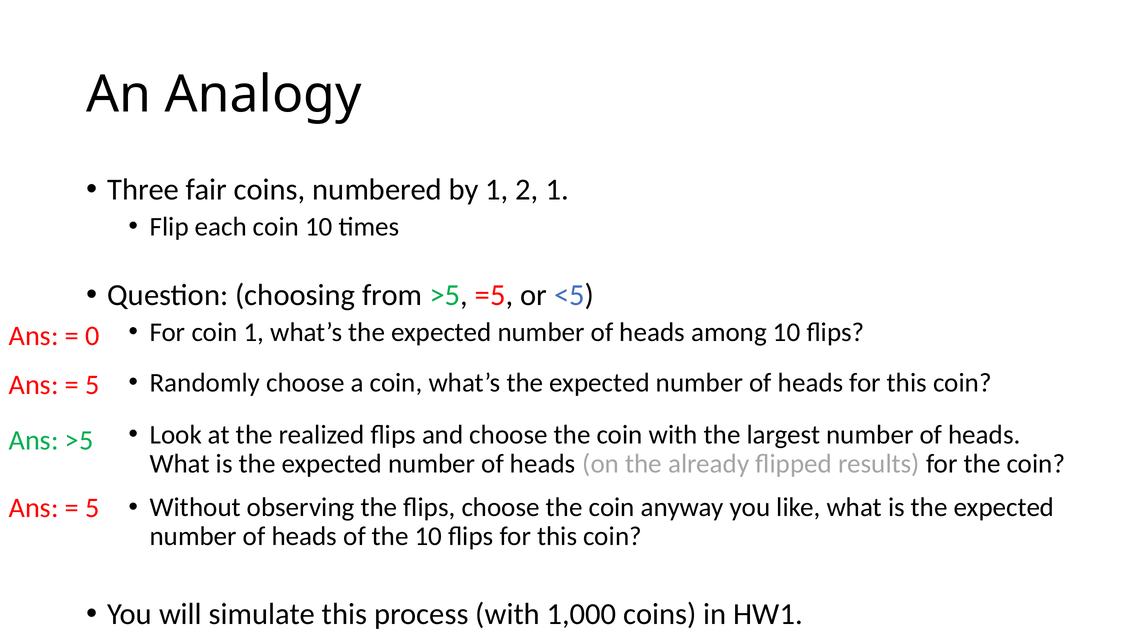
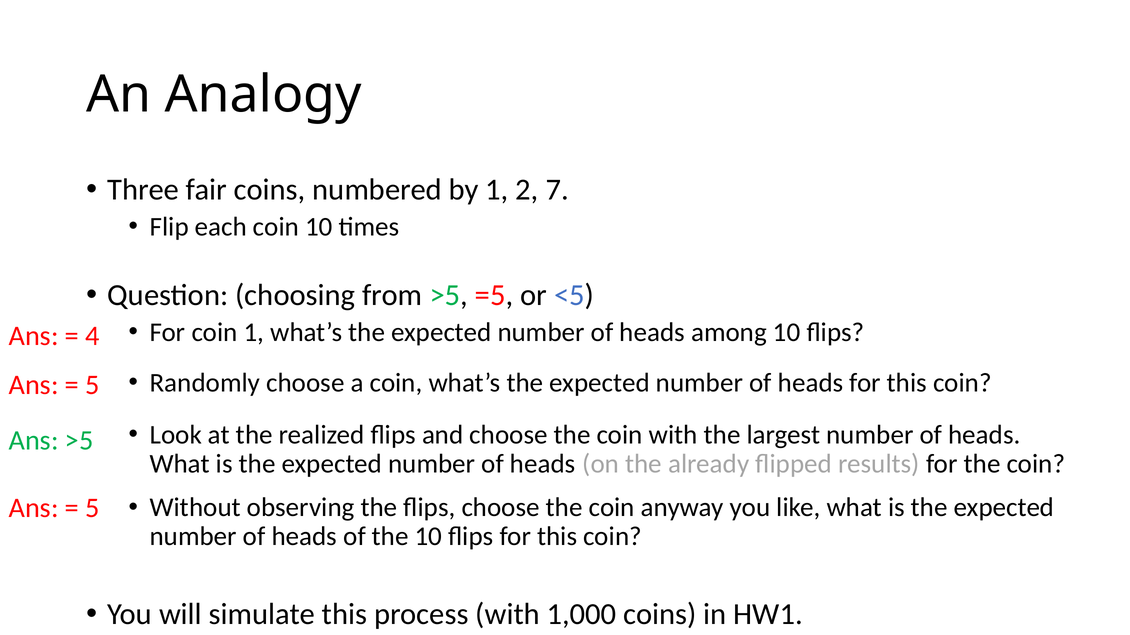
2 1: 1 -> 7 (557, 190)
0: 0 -> 4 (93, 337)
